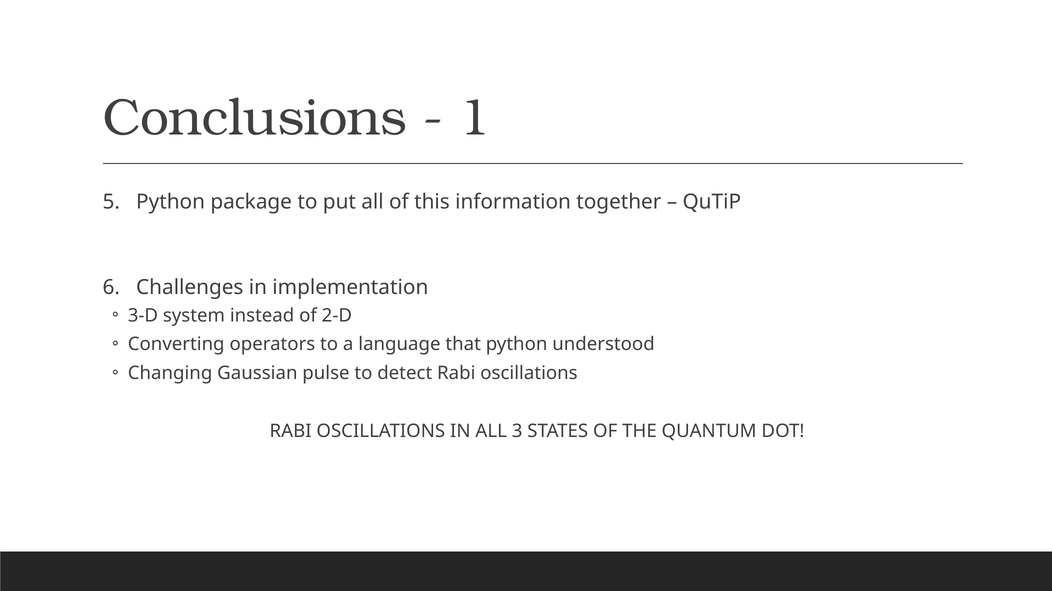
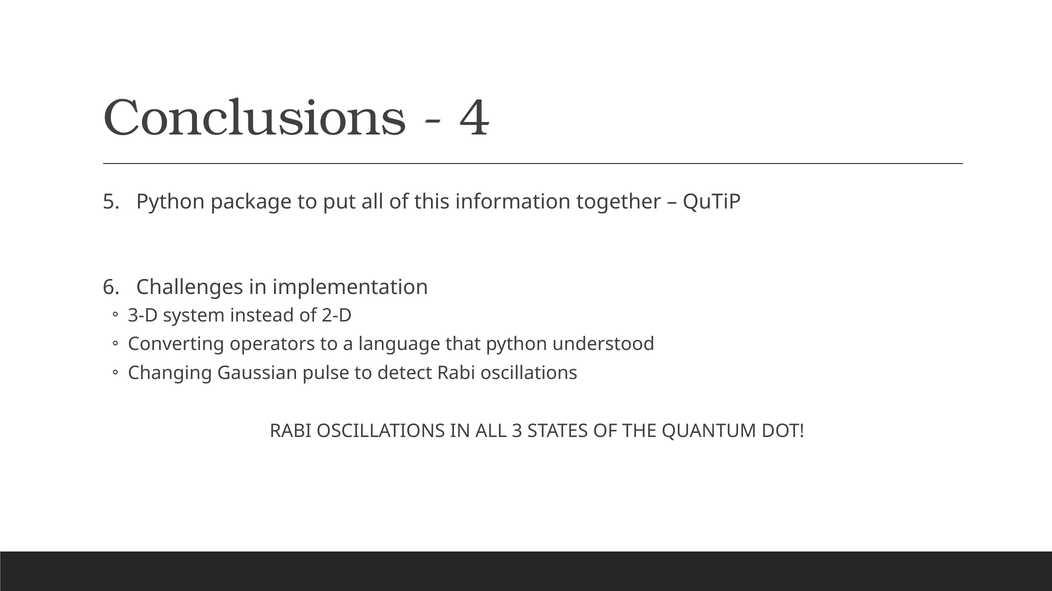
1: 1 -> 4 (475, 118)
